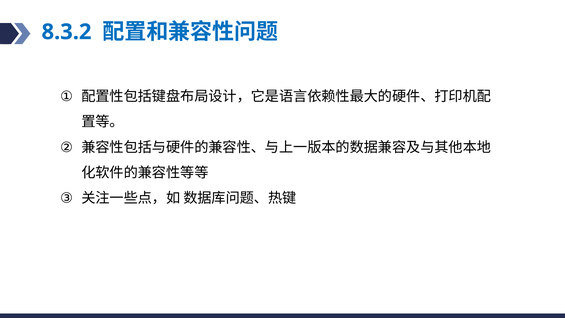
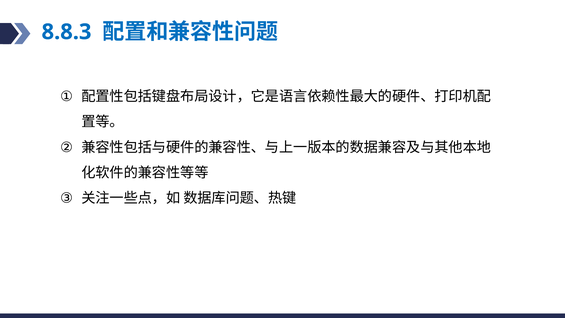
8.3.2: 8.3.2 -> 8.8.3 (67, 32)
